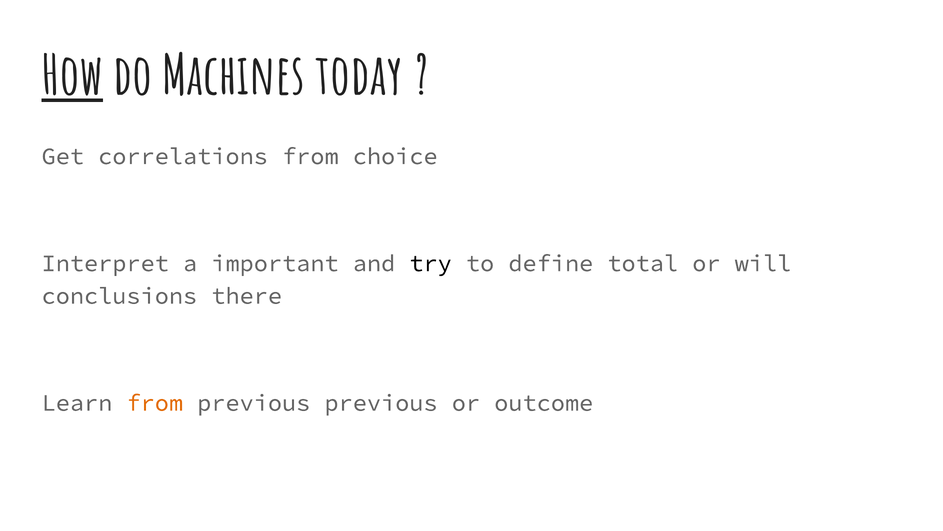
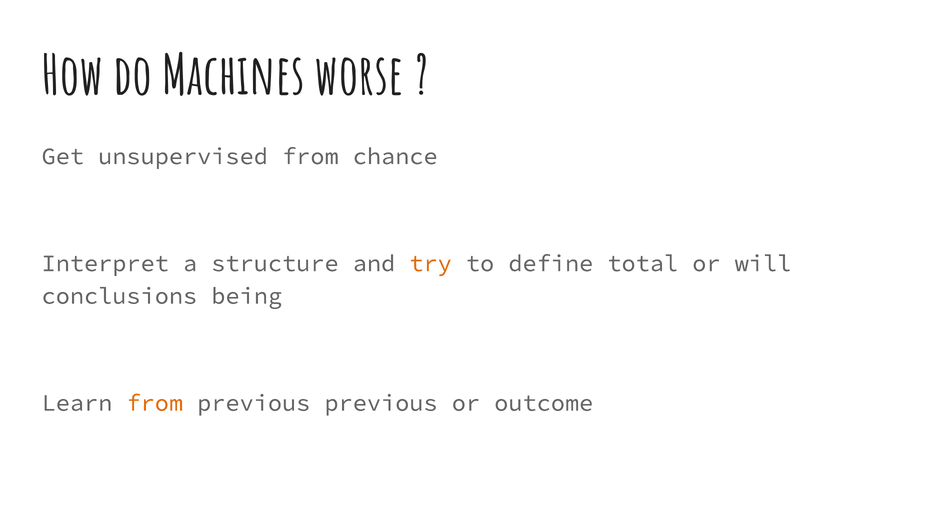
How underline: present -> none (72, 76)
today: today -> worse (360, 76)
correlations: correlations -> unsupervised (183, 156)
choice: choice -> chance (395, 156)
important: important -> structure (275, 263)
try colour: black -> orange (431, 263)
there: there -> being (247, 296)
